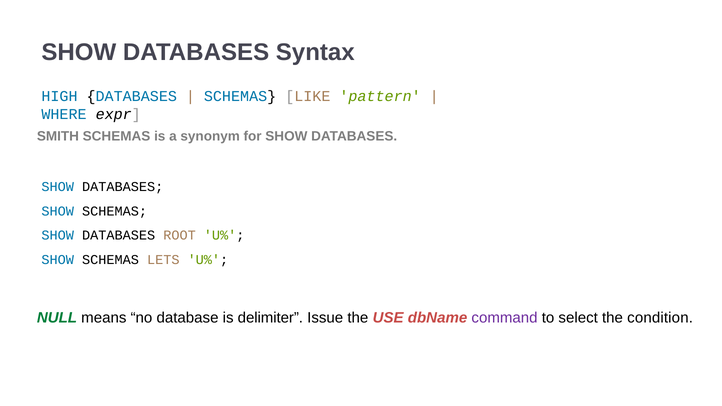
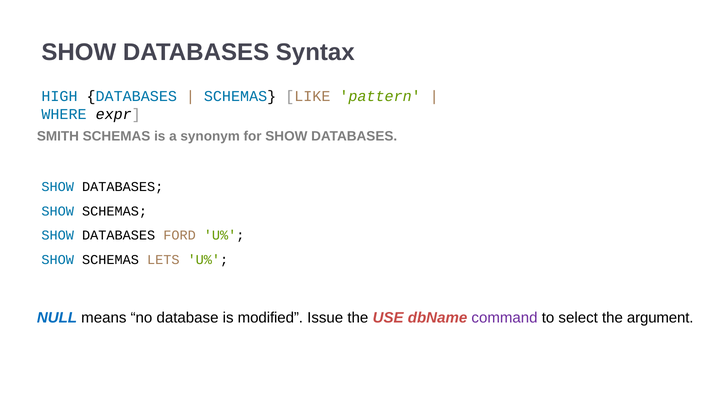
ROOT: ROOT -> FORD (180, 236)
NULL colour: green -> blue (57, 318)
delimiter: delimiter -> modified (270, 318)
condition: condition -> argument (660, 318)
